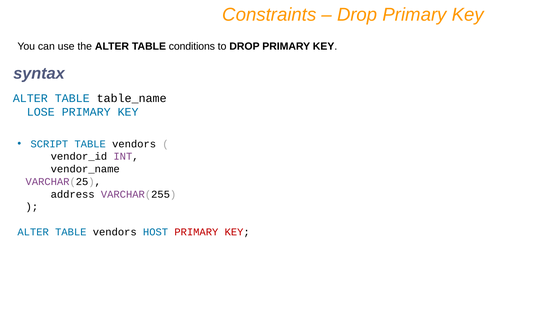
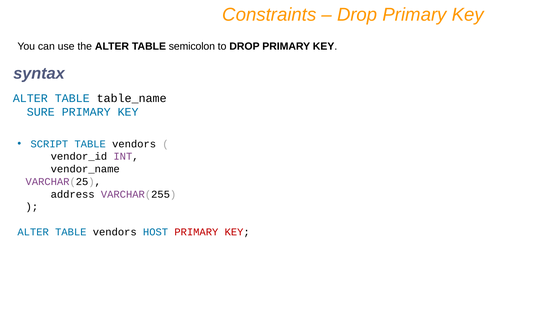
conditions: conditions -> semicolon (192, 46)
LOSE: LOSE -> SURE (41, 112)
